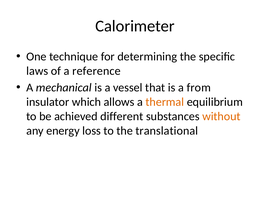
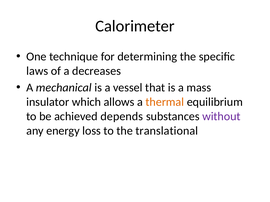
reference: reference -> decreases (97, 71)
from: from -> mass (199, 88)
different: different -> depends (122, 117)
without colour: orange -> purple (221, 117)
